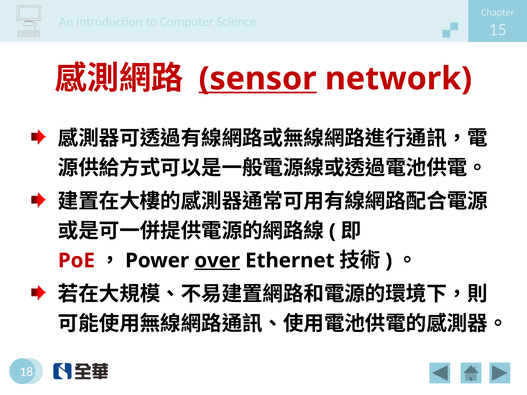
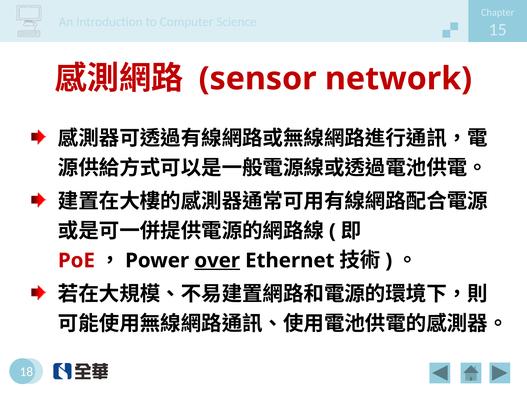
sensor underline: present -> none (258, 79)
